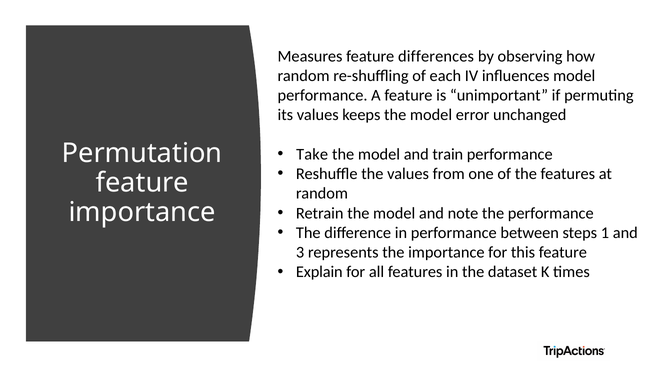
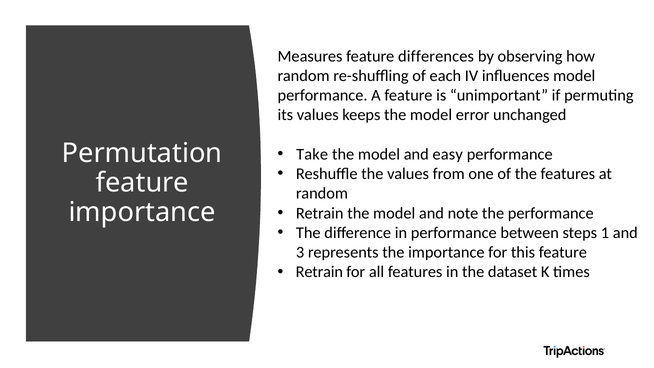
train: train -> easy (448, 154)
Explain: Explain -> Retrain (319, 272)
